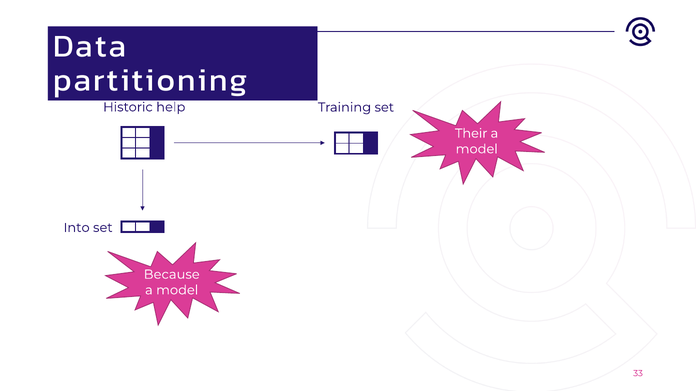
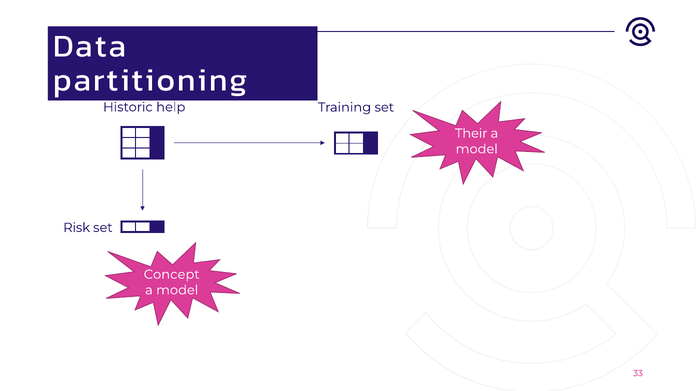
Into: Into -> Risk (77, 228)
Because: Because -> Concept (172, 275)
